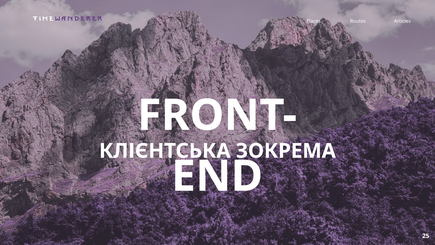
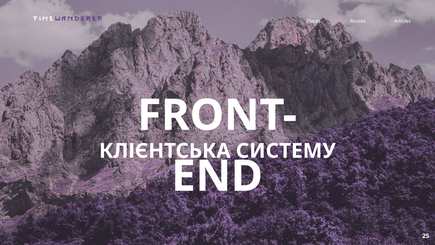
ЗОКРЕМА: ЗОКРЕМА -> СИСТЕМУ (286, 151)
